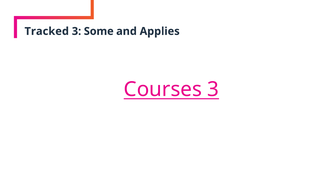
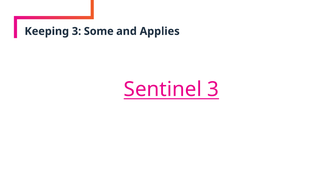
Tracked: Tracked -> Keeping (47, 31)
Courses: Courses -> Sentinel (163, 89)
